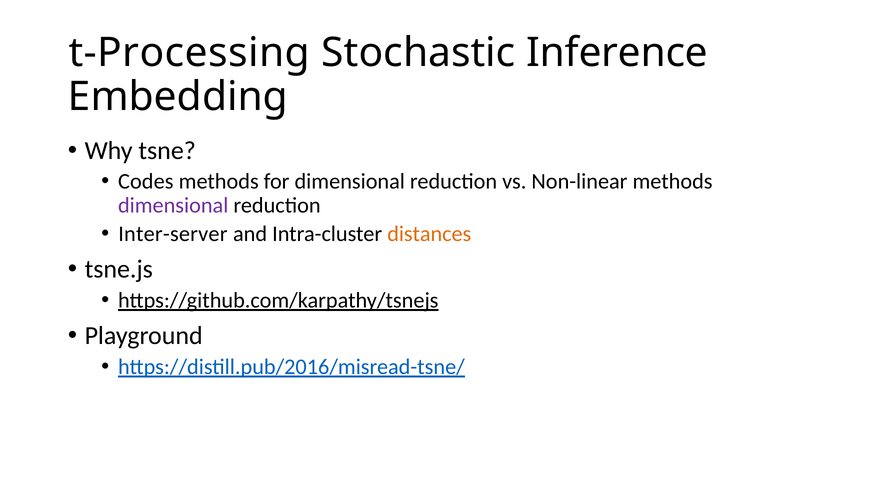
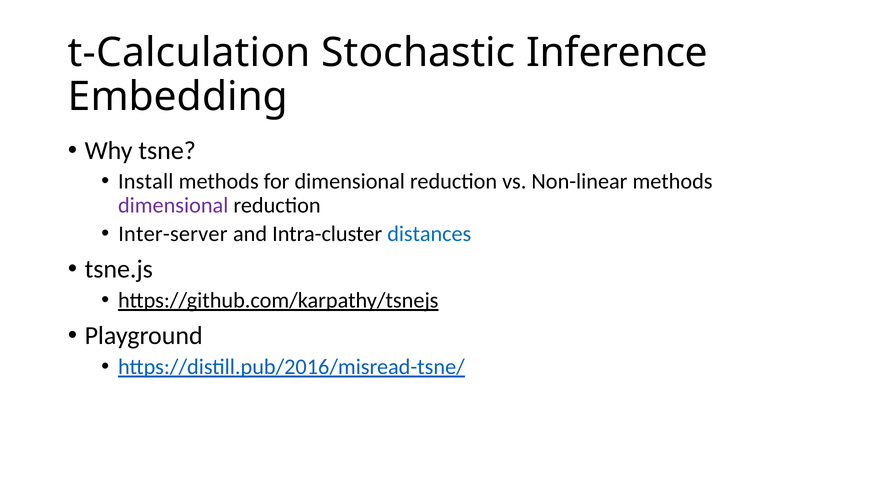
t-Processing: t-Processing -> t-Calculation (189, 53)
Codes: Codes -> Install (146, 181)
distances colour: orange -> blue (429, 234)
